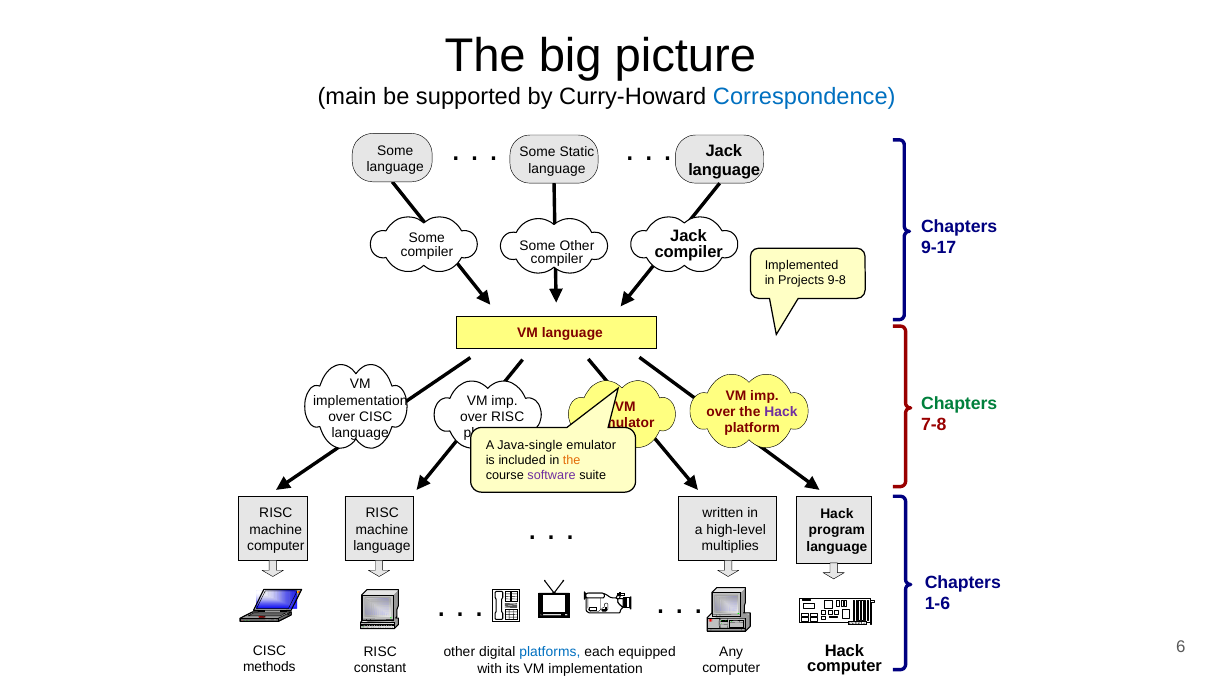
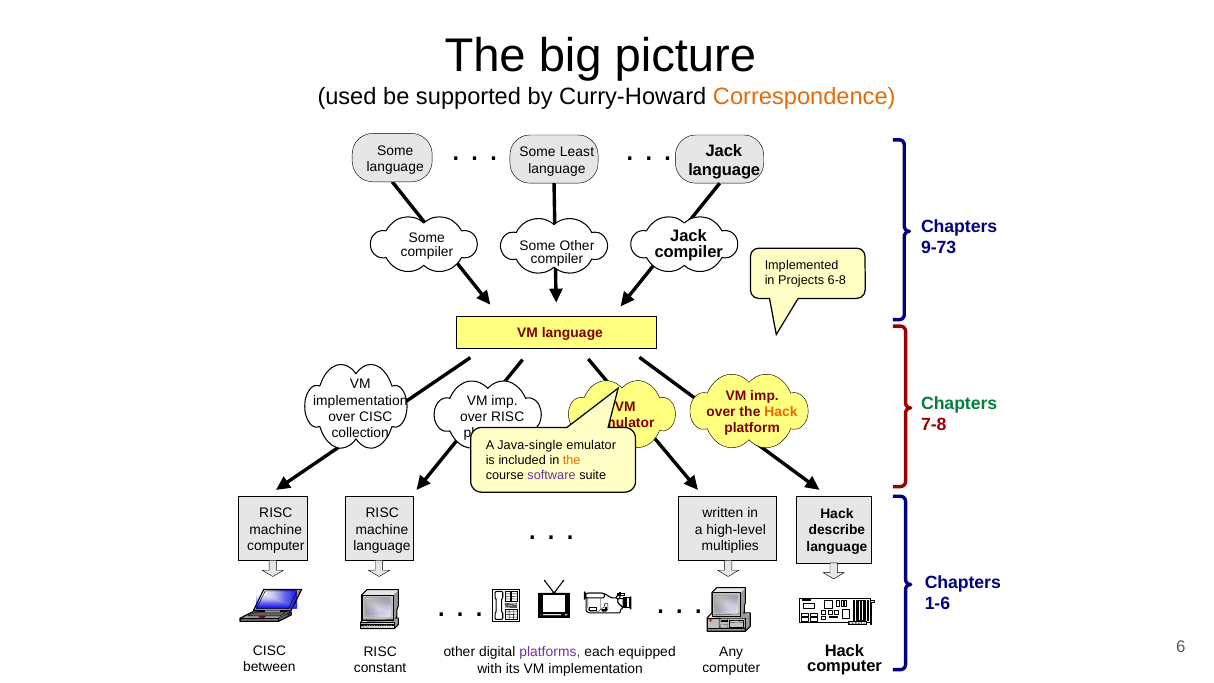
main: main -> used (347, 96)
Correspondence colour: blue -> orange (804, 96)
Static: Static -> Least (577, 152)
9-17: 9-17 -> 9-73 (939, 248)
9-8: 9-8 -> 6-8 (837, 280)
Hack colour: purple -> orange (781, 412)
language: language -> collection (360, 433)
program: program -> describe (837, 530)
platforms colour: blue -> purple (550, 652)
methods: methods -> between (269, 667)
